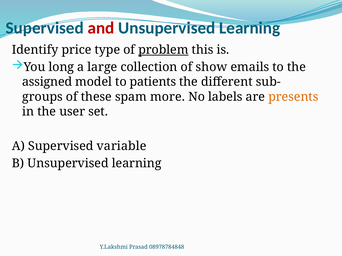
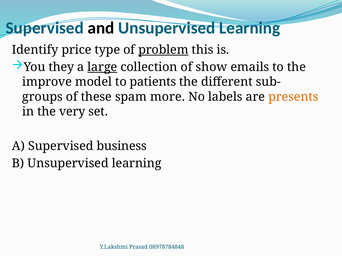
and colour: red -> black (101, 28)
long: long -> they (61, 67)
large underline: none -> present (102, 67)
assigned: assigned -> improve (47, 82)
user: user -> very (72, 112)
variable: variable -> business (122, 146)
